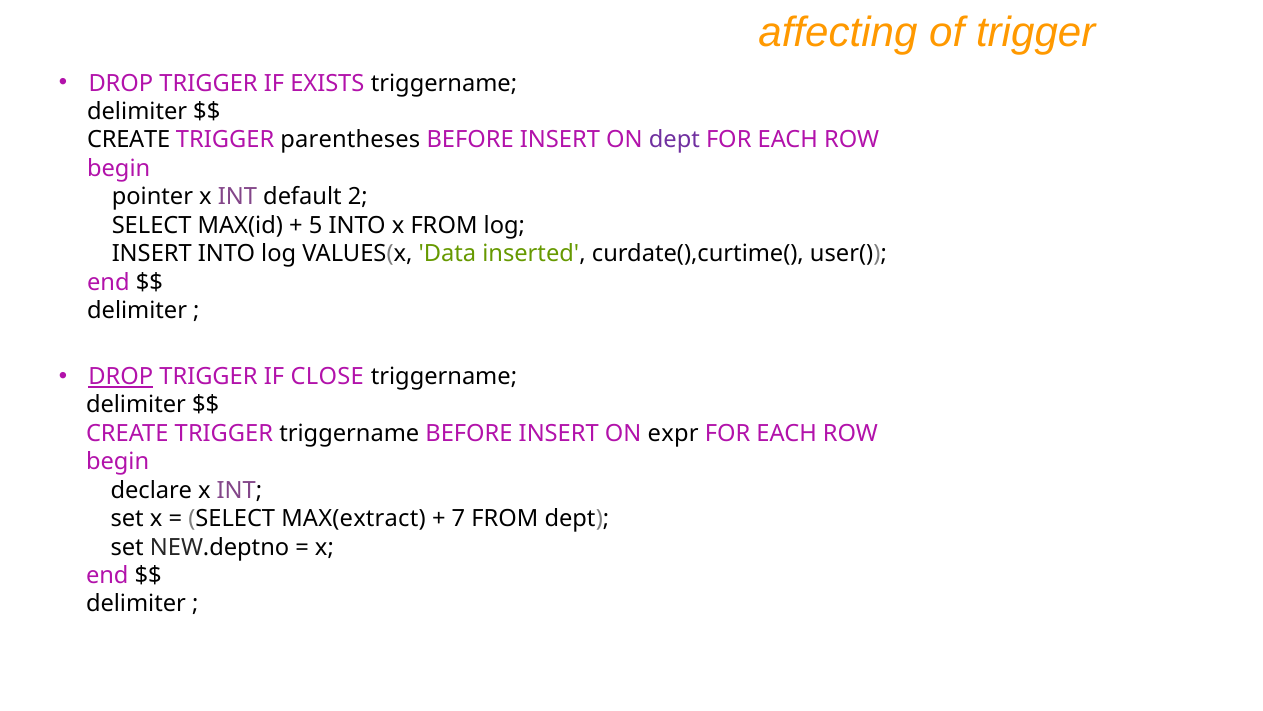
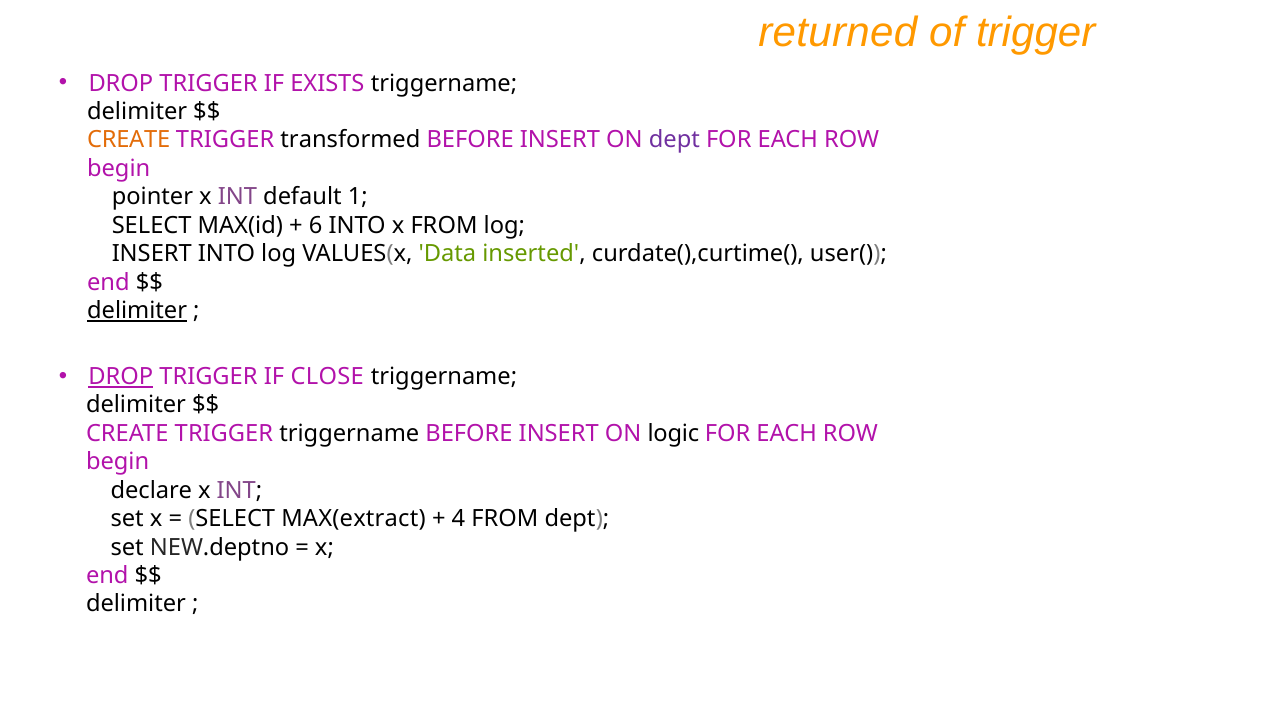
affecting: affecting -> returned (838, 33)
CREATE colour: black -> orange (129, 140)
parentheses: parentheses -> transformed (350, 140)
2: 2 -> 1 (358, 197)
5: 5 -> 6 (316, 225)
delimiter underline: none -> present (137, 311)
expr: expr -> logic (673, 433)
7: 7 -> 4 (459, 518)
